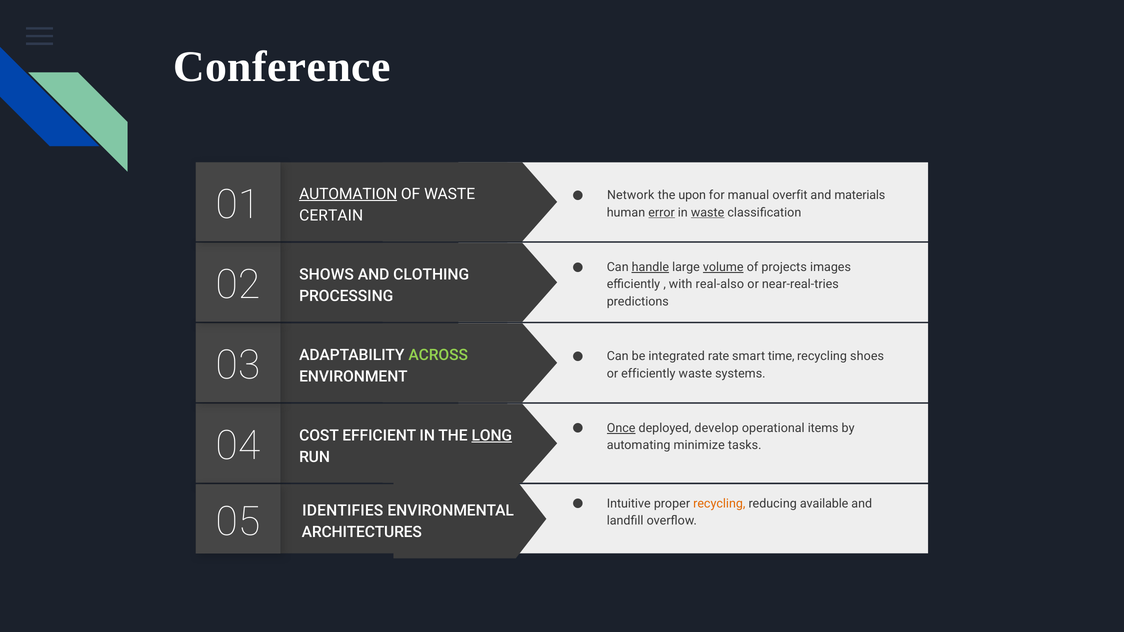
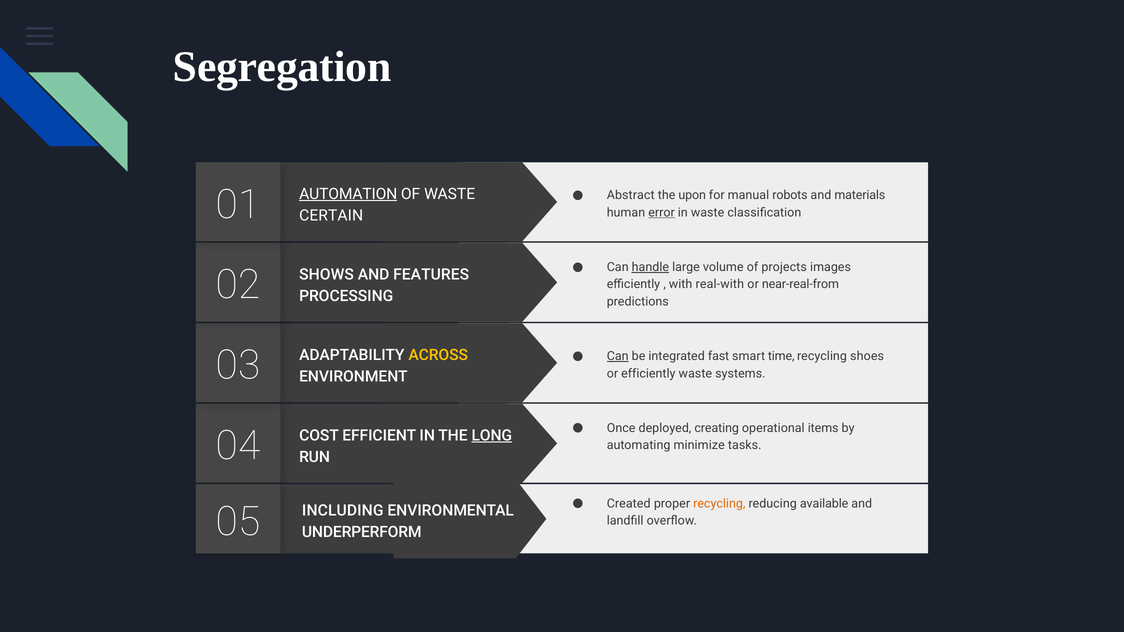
Conference: Conference -> Segregation (282, 67)
Network: Network -> Abstract (631, 195)
overfit: overfit -> robots (790, 195)
waste underline: present -> none (708, 213)
volume underline: present -> none (723, 267)
CLOTHING: CLOTHING -> FEATURES (431, 275)
real-also: real-also -> real-with (720, 284)
near-real-tries: near-real-tries -> near-real-from (800, 284)
ACROSS colour: light green -> yellow (438, 355)
Can underline: none -> present (618, 356)
rate: rate -> fast (719, 356)
Once underline: present -> none (621, 428)
develop: develop -> creating (717, 428)
Intuitive: Intuitive -> Created (629, 504)
IDENTIFIES: IDENTIFIES -> INCLUDING (343, 511)
ARCHITECTURES: ARCHITECTURES -> UNDERPERFORM (362, 532)
